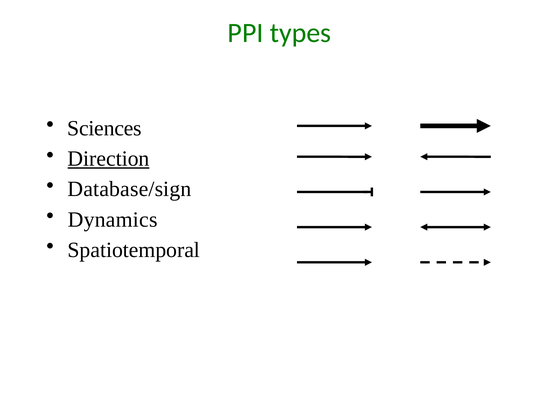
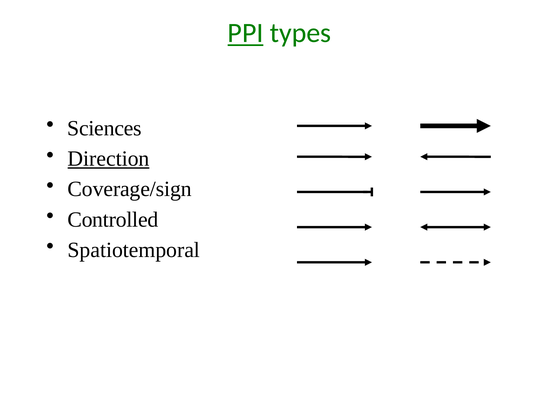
PPI underline: none -> present (246, 33)
Database/sign: Database/sign -> Coverage/sign (130, 189)
Dynamics: Dynamics -> Controlled (113, 220)
